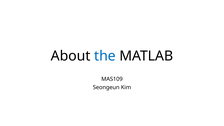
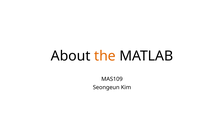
the colour: blue -> orange (105, 56)
